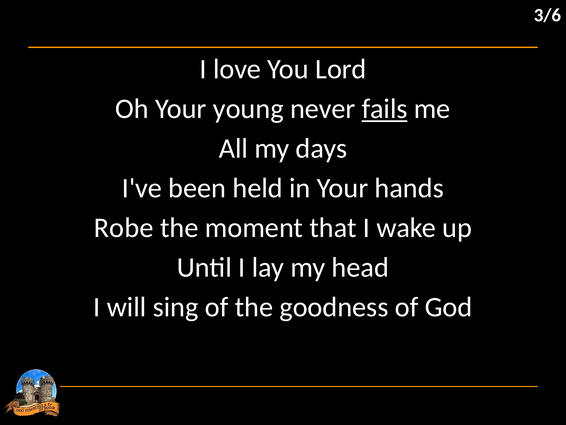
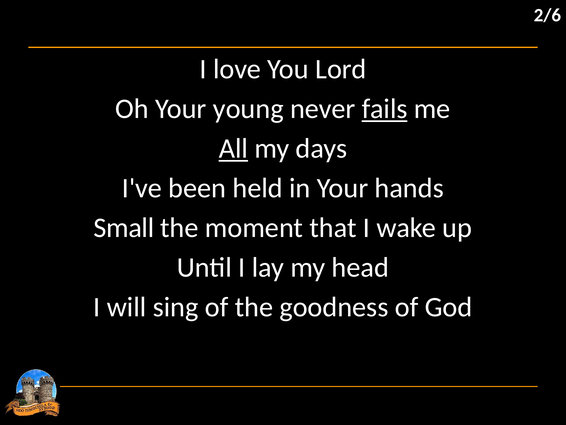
3/6: 3/6 -> 2/6 (547, 15)
All underline: none -> present (233, 148)
Robe: Robe -> Small (124, 228)
